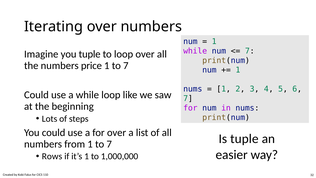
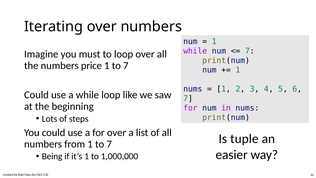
you tuple: tuple -> must (90, 54)
Rows: Rows -> Being (52, 156)
